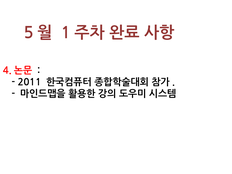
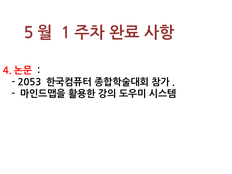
2011: 2011 -> 2053 (29, 82)
